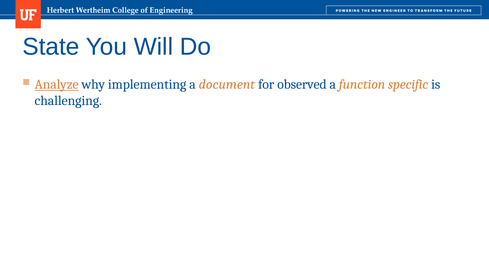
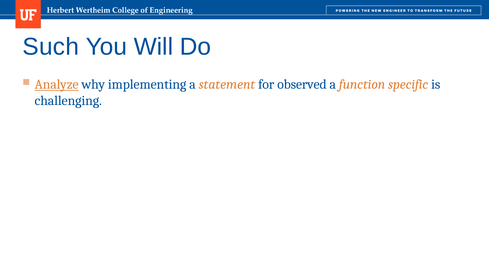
State: State -> Such (51, 47)
document: document -> statement (227, 84)
